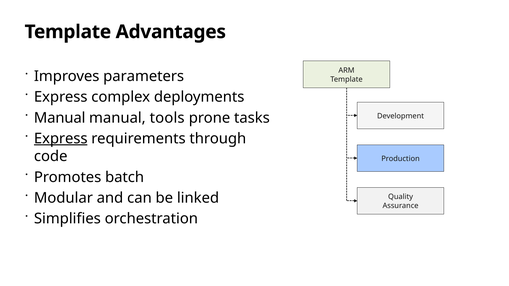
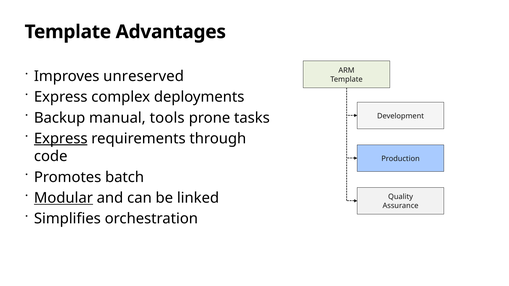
parameters: parameters -> unreserved (144, 76)
Manual: Manual -> Backup (60, 118)
Modular underline: none -> present (63, 198)
